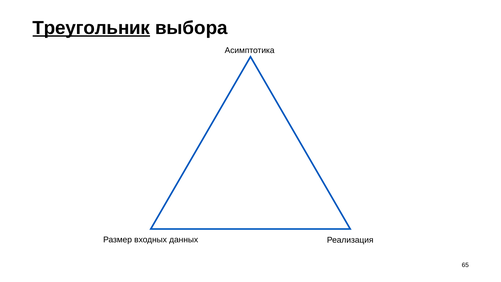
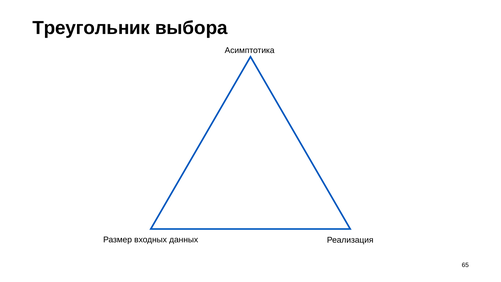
Треугольник underline: present -> none (91, 28)
